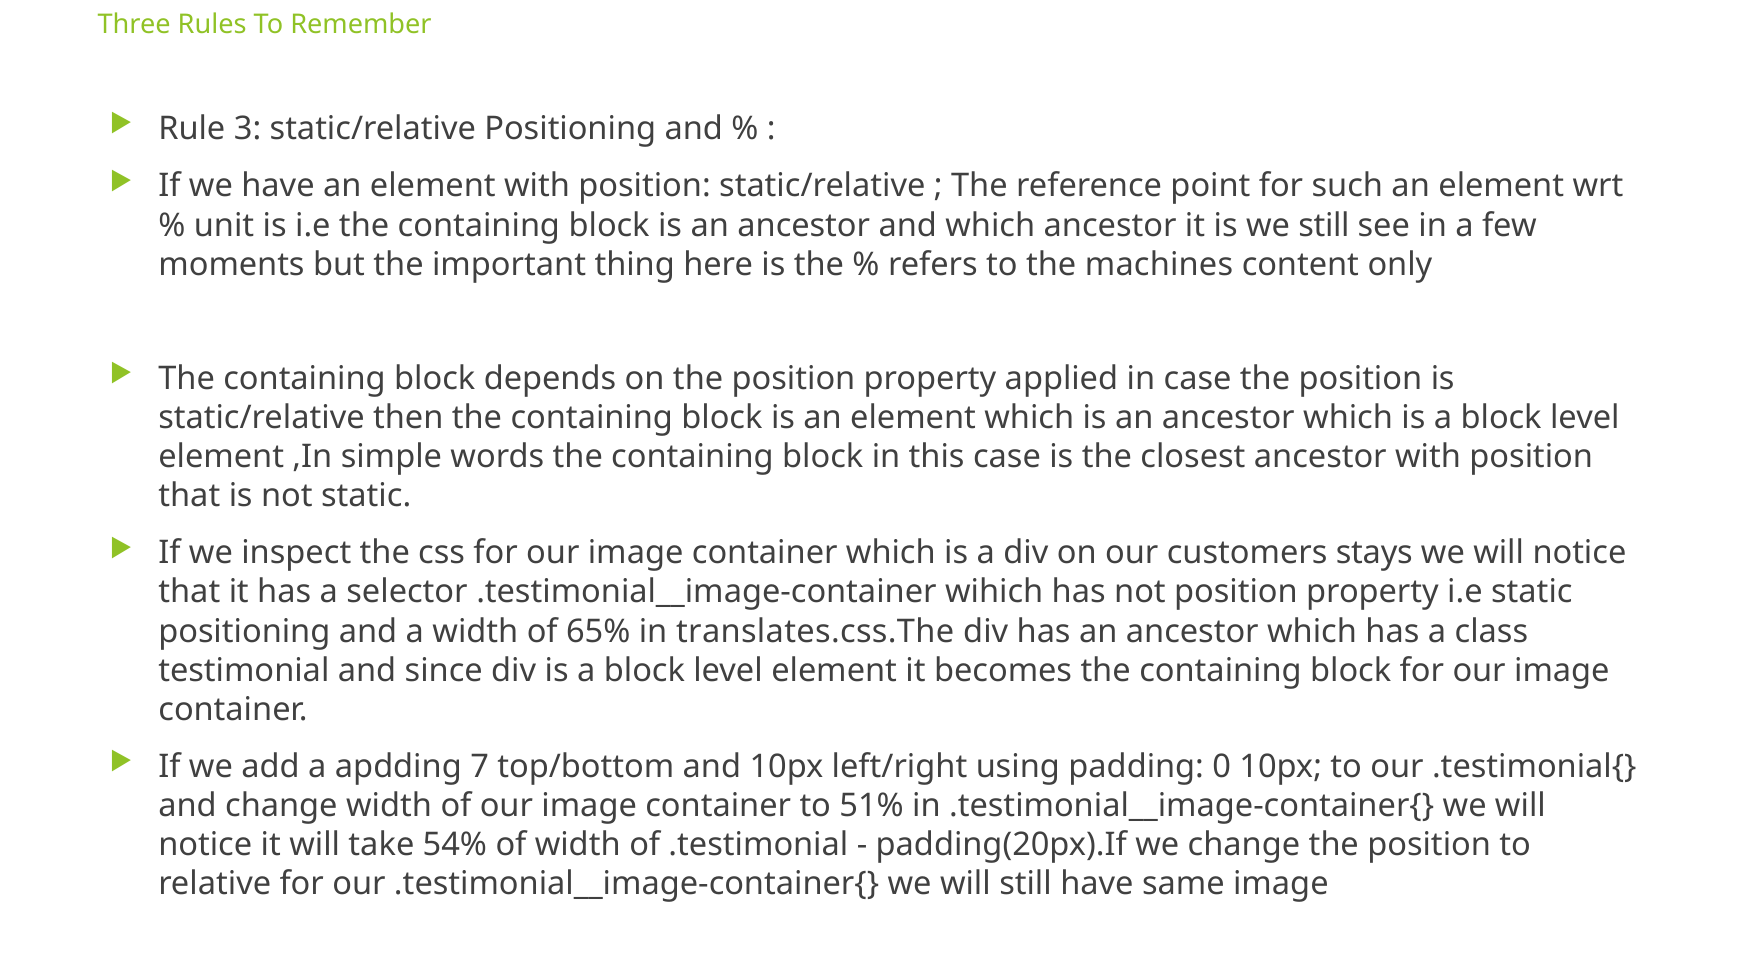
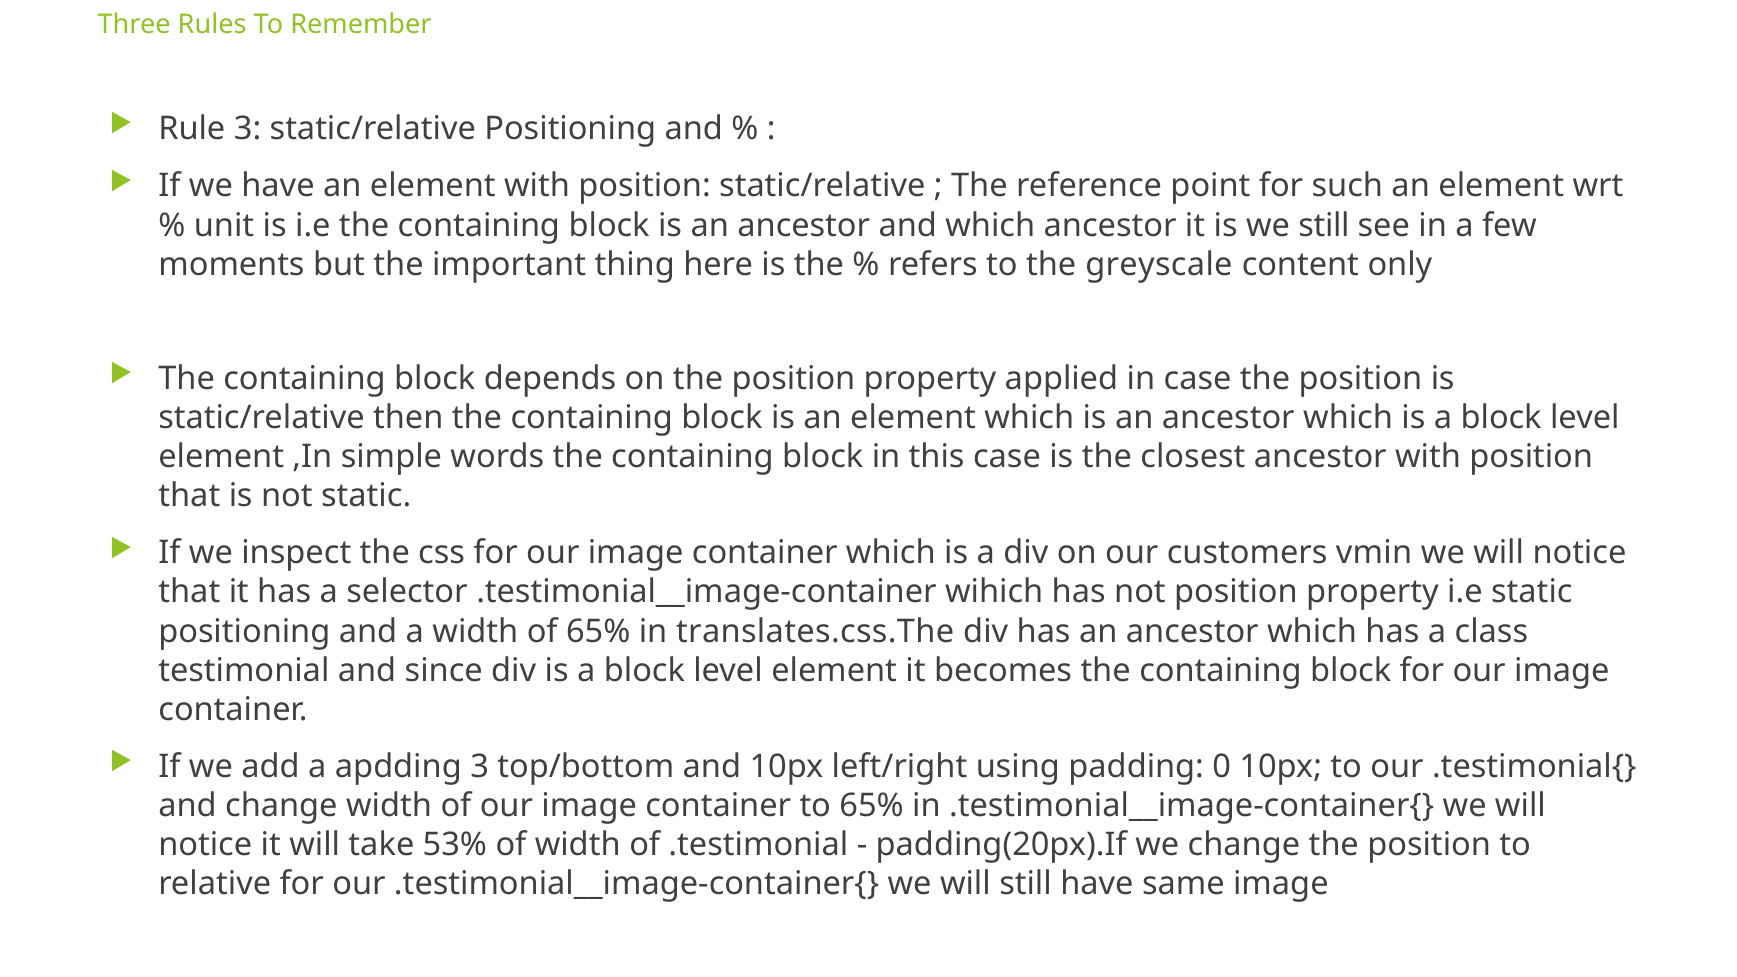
machines: machines -> greyscale (1159, 264)
stays: stays -> vmin (1374, 553)
apdding 7: 7 -> 3 (480, 767)
to 51%: 51% -> 65% (872, 806)
54%: 54% -> 53% (455, 845)
